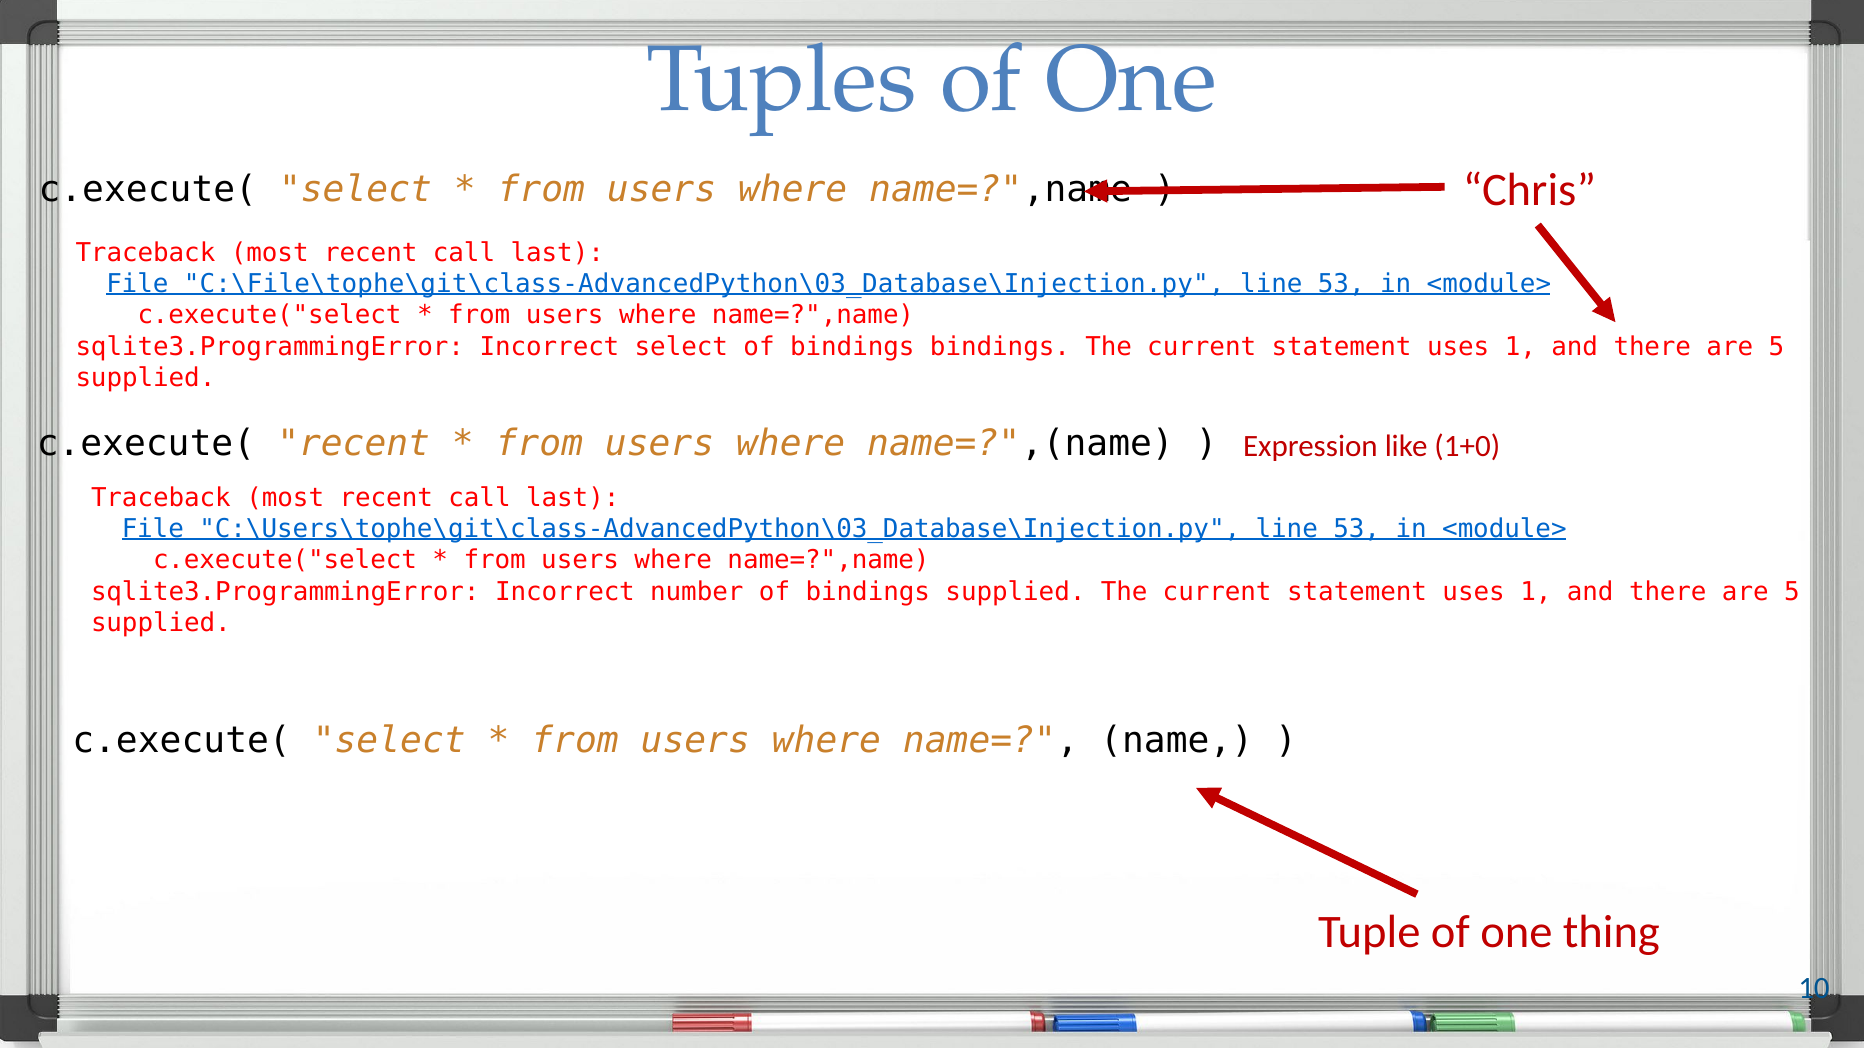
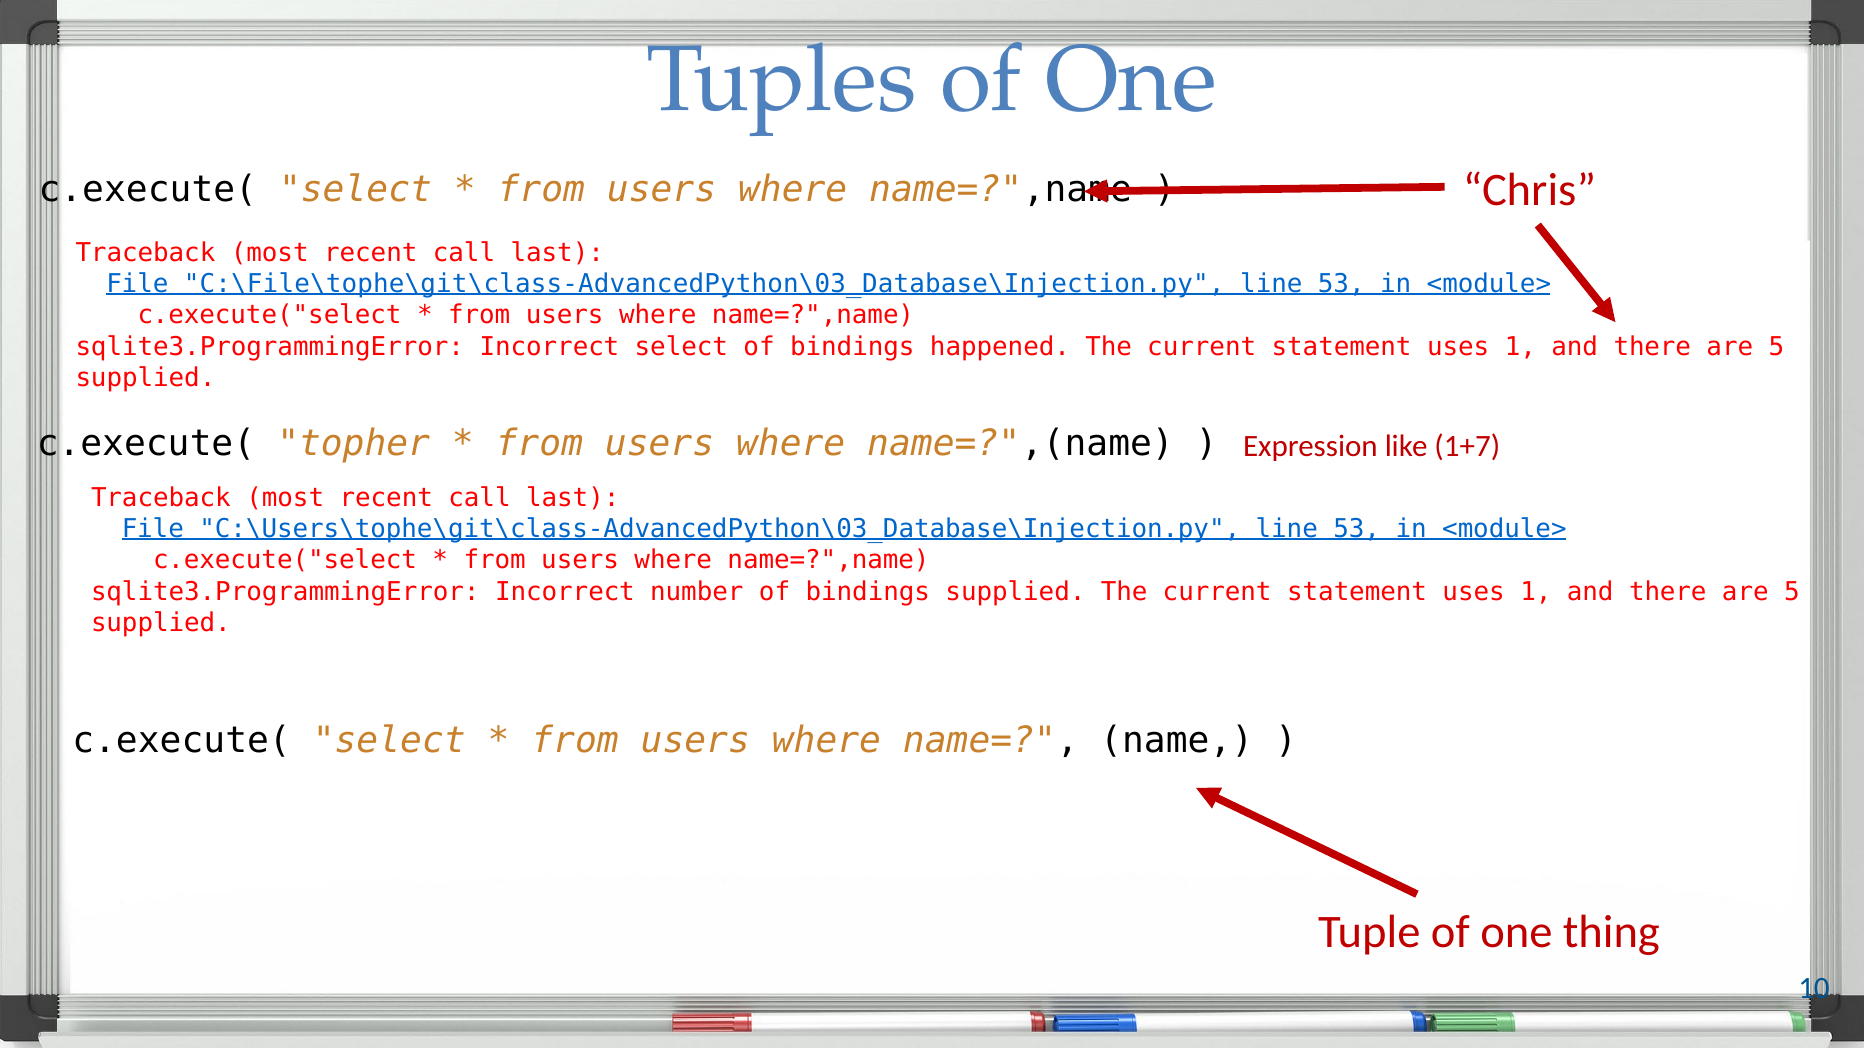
bindings bindings: bindings -> happened (1000, 347)
c.execute( recent: recent -> topher (354, 444)
1+0: 1+0 -> 1+7 (1467, 447)
